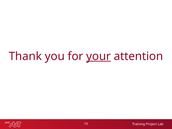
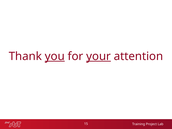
you underline: none -> present (55, 56)
